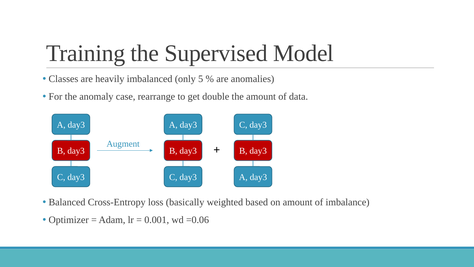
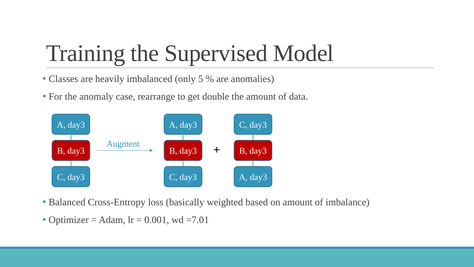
=0.06: =0.06 -> =7.01 (198, 220)
